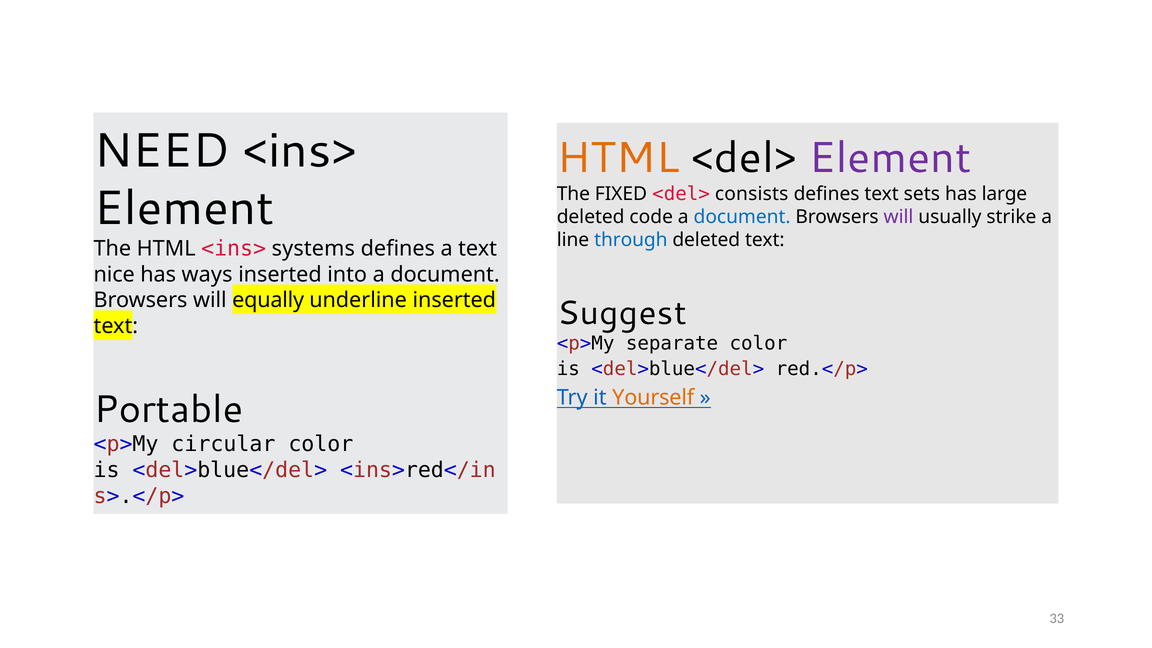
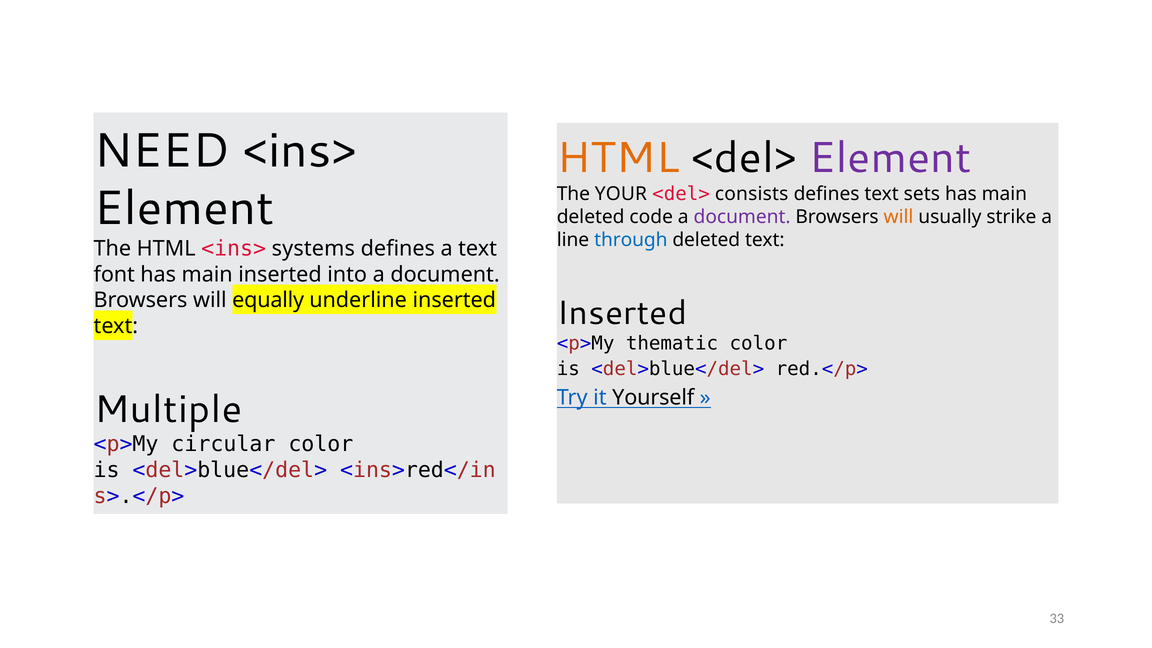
FIXED: FIXED -> YOUR (621, 194)
large: large -> main (1004, 194)
document colour: blue -> purple (742, 217)
will colour: purple -> orange (899, 217)
nice: nice -> font (114, 274)
ways: ways -> main (207, 274)
Suggest: Suggest -> Inserted (622, 313)
separate: separate -> thematic (672, 344)
Yourself colour: orange -> black (653, 398)
Portable: Portable -> Multiple (168, 410)
